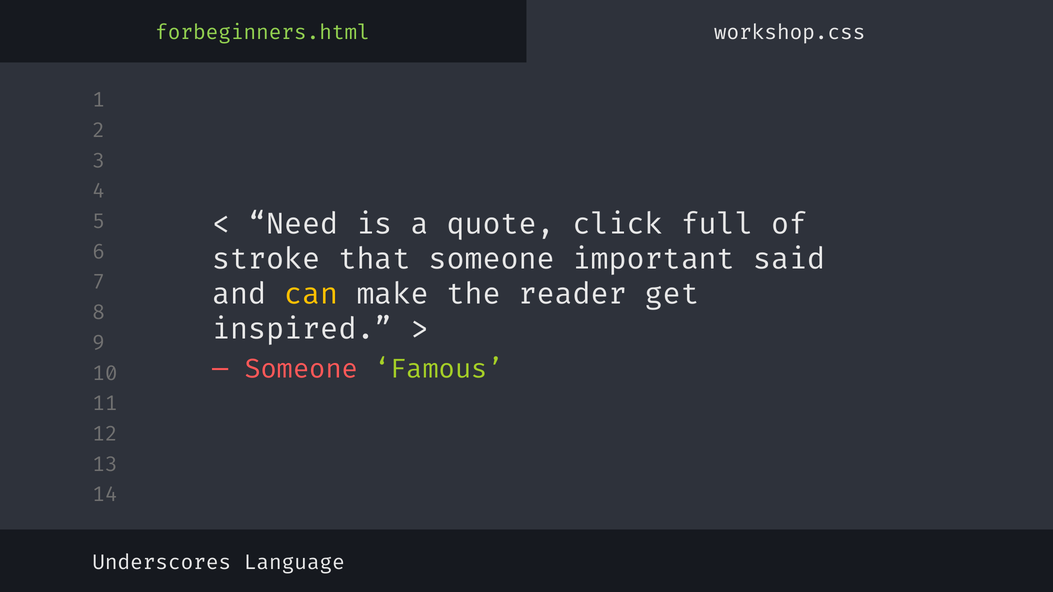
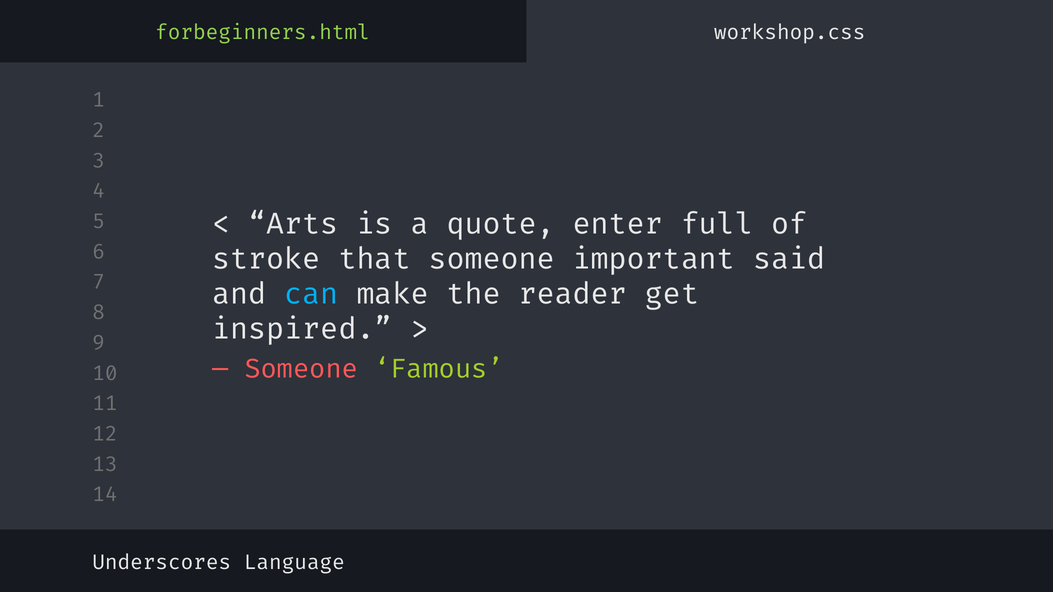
Need: Need -> Arts (293, 224)
click: click -> enter (618, 224)
can colour: yellow -> light blue (311, 294)
